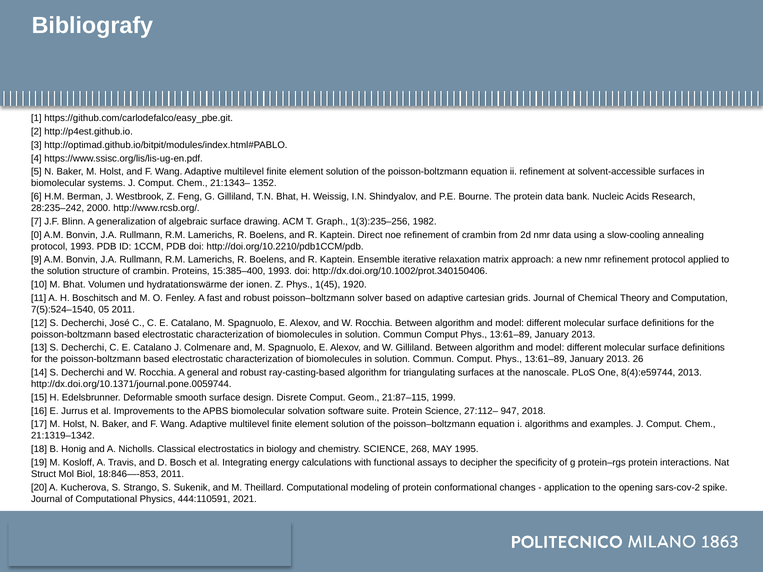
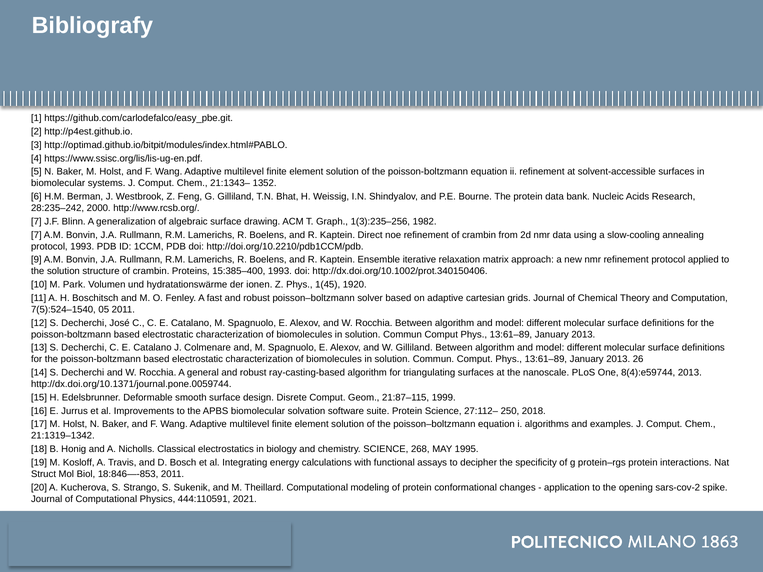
0: 0 -> 7 (36, 235)
M Bhat: Bhat -> Park (74, 285)
947: 947 -> 250 (510, 411)
